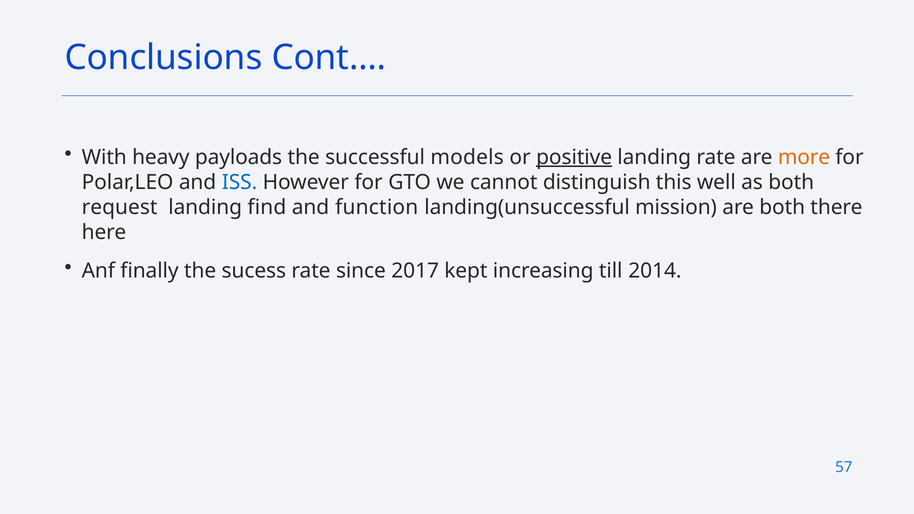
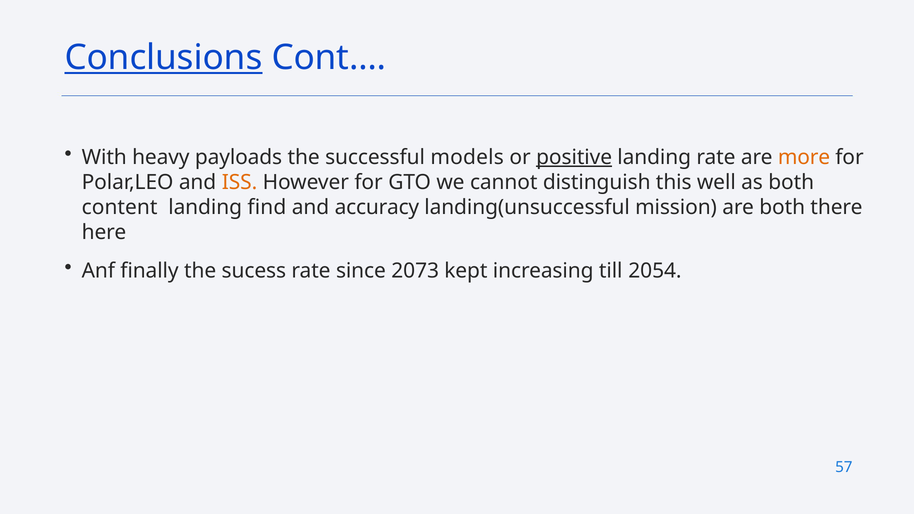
Conclusions underline: none -> present (163, 58)
ISS colour: blue -> orange (240, 182)
request: request -> content (120, 207)
function: function -> accuracy (377, 207)
2017: 2017 -> 2073 (415, 271)
2014: 2014 -> 2054 (655, 271)
